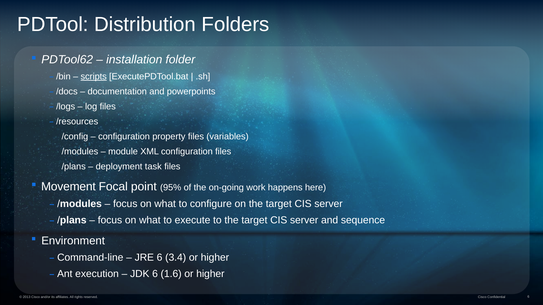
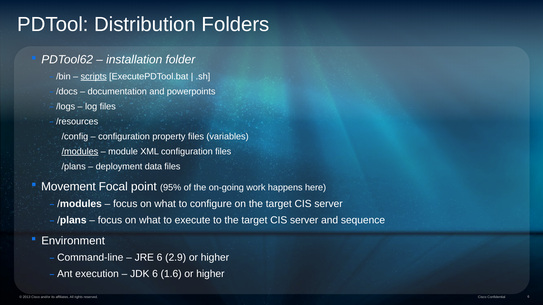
/modules underline: none -> present (80, 152)
task: task -> data (153, 167)
3.4: 3.4 -> 2.9 (176, 258)
